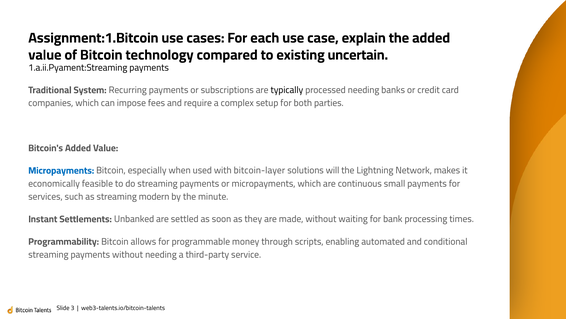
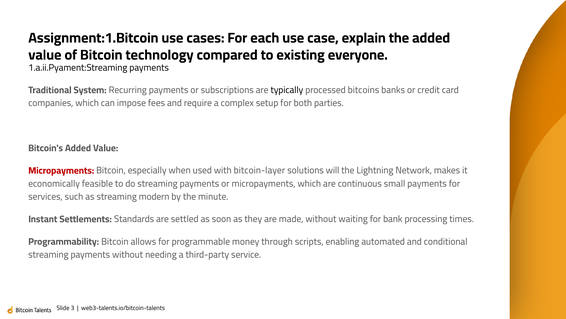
uncertain: uncertain -> everyone (358, 55)
processed needing: needing -> bitcoins (364, 90)
Micropayments colour: blue -> red (61, 170)
Unbanked: Unbanked -> Standards (134, 219)
